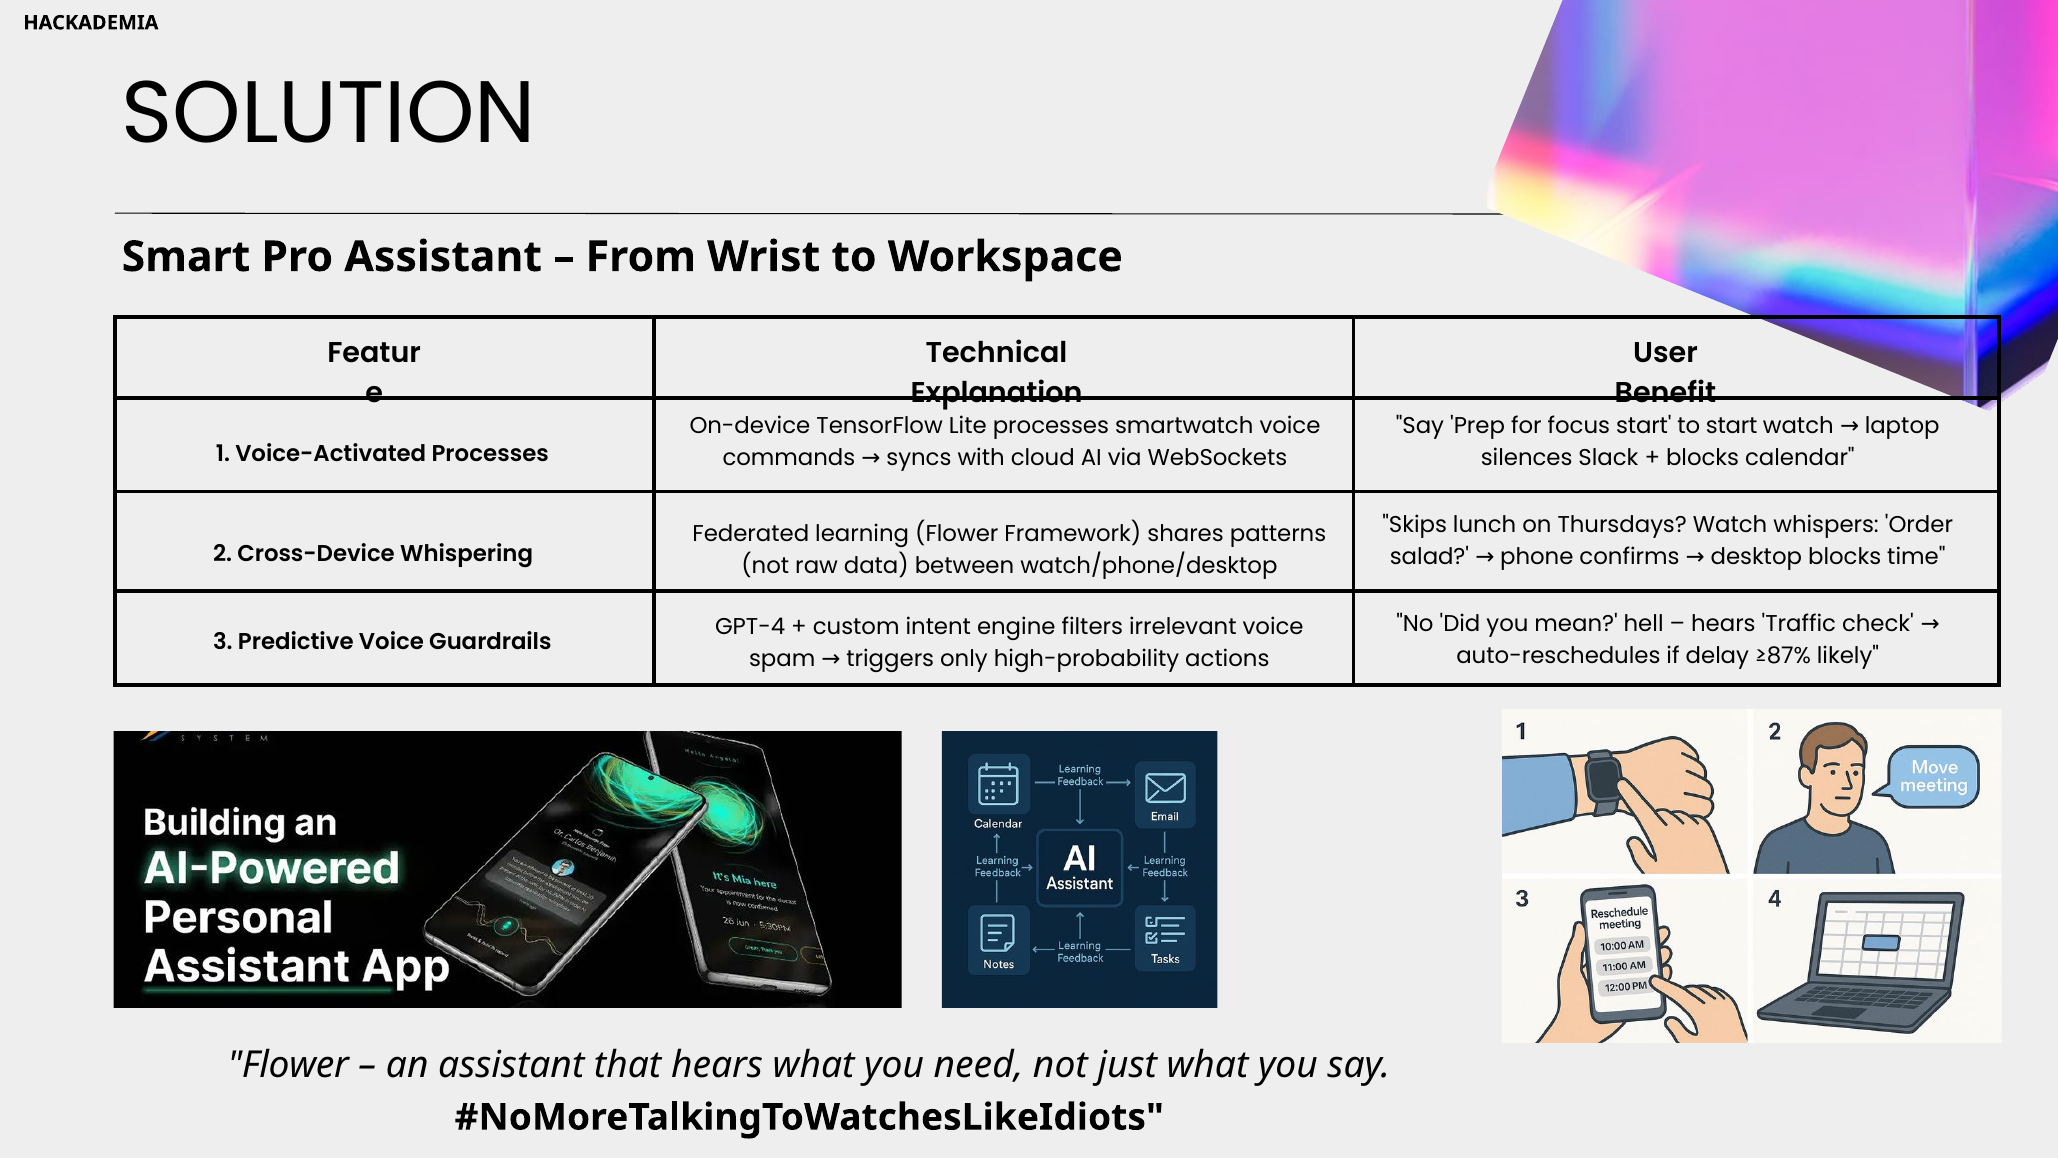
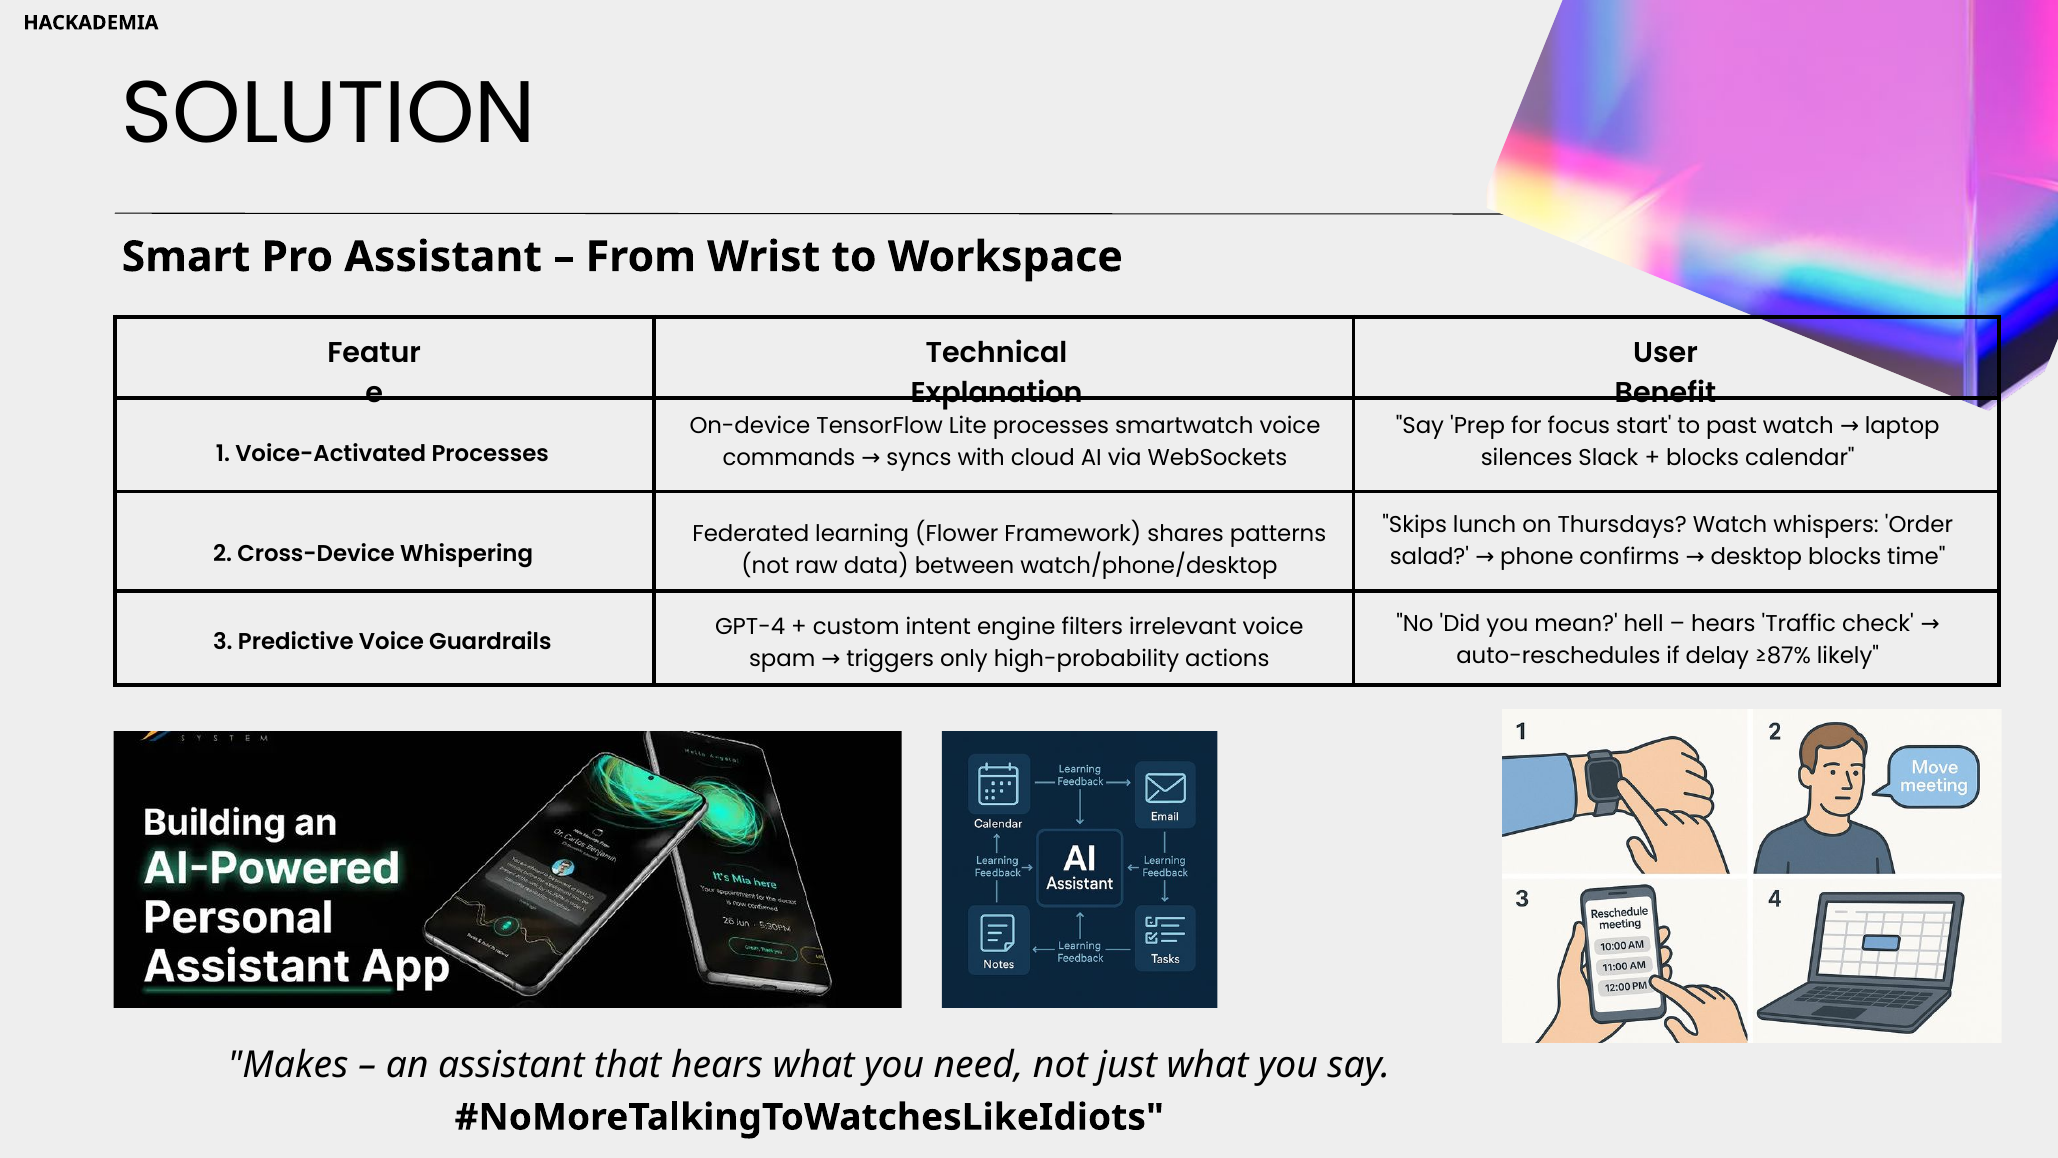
to start: start -> past (1732, 425)
Flower: Flower -> Makes (288, 1065)
